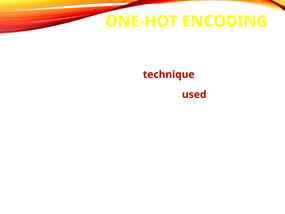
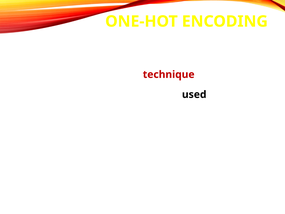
used colour: red -> black (194, 94)
